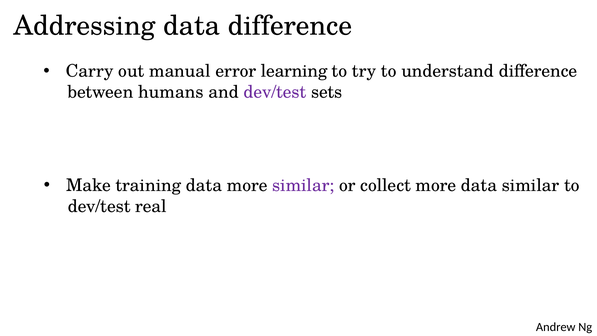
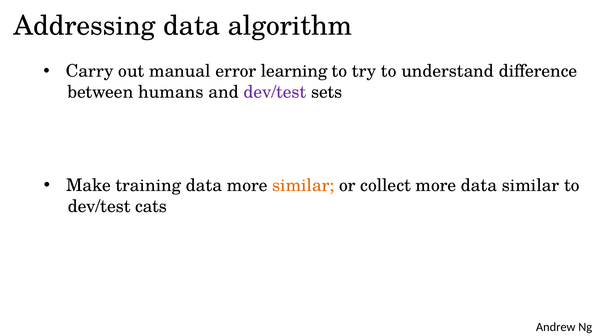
data difference: difference -> algorithm (290, 26)
similar colour: purple -> orange (303, 185)
real: real -> cats (151, 206)
